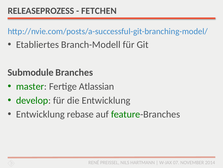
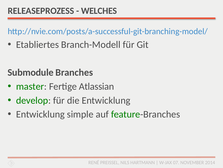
FETCHEN: FETCHEN -> WELCHES (99, 11)
rebase: rebase -> simple (80, 114)
